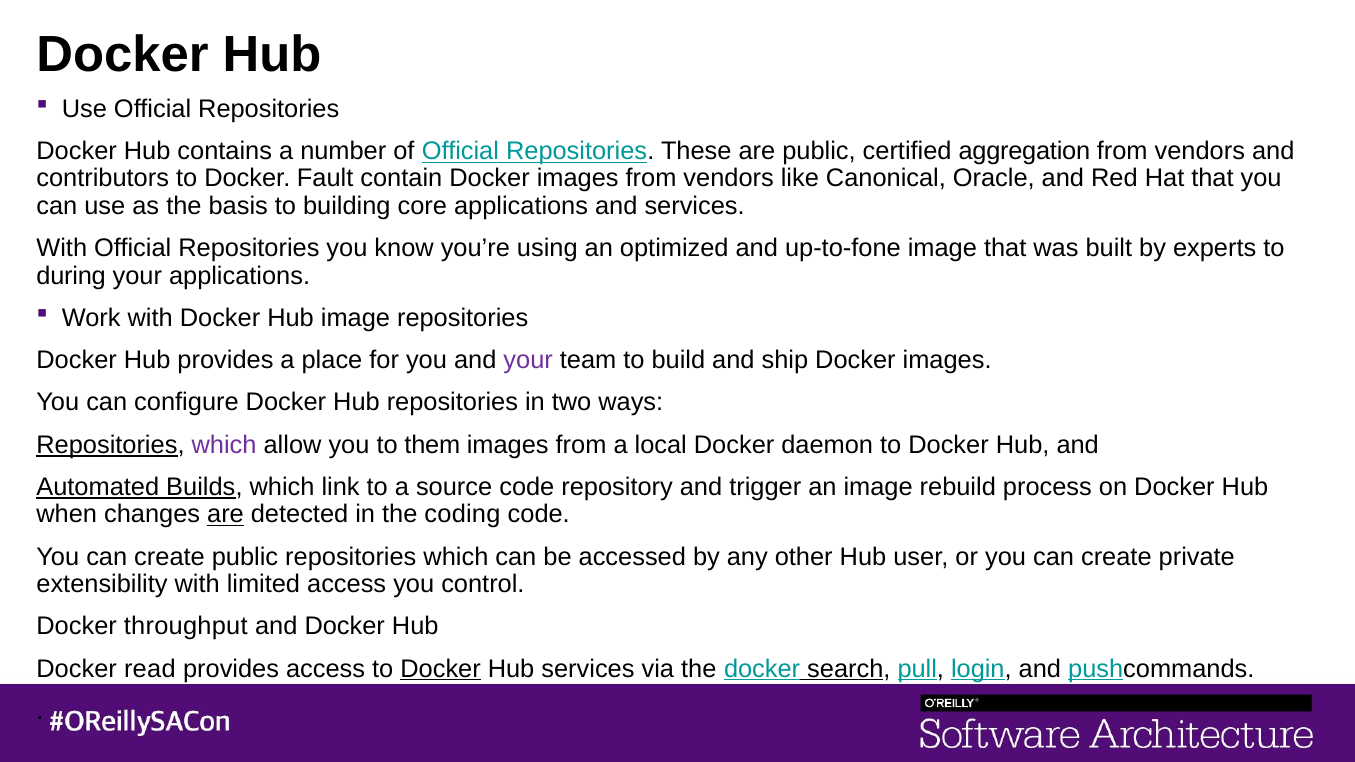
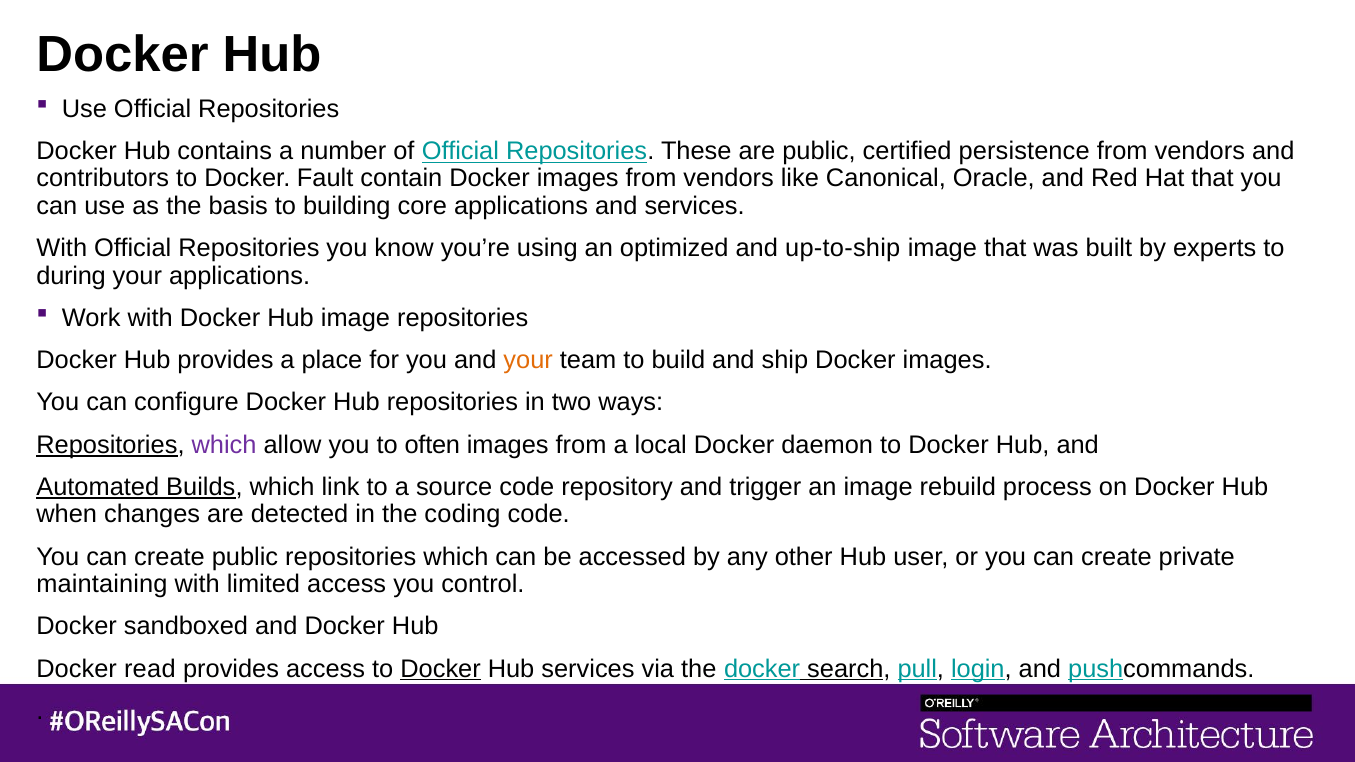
aggregation: aggregation -> persistence (1024, 151)
up-to-fone: up-to-fone -> up-to-ship (843, 248)
your colour: purple -> orange (528, 360)
them: them -> often (432, 445)
are underline: present -> none (226, 515)
extensibility: extensibility -> maintaining (102, 584)
throughput: throughput -> sandboxed (186, 627)
